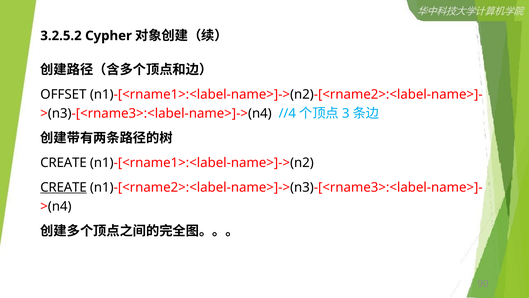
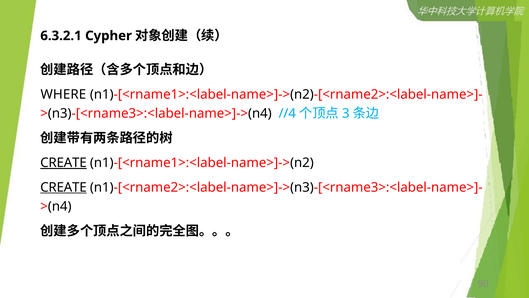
3.2.5.2: 3.2.5.2 -> 6.3.2.1 (61, 36)
OFFSET: OFFSET -> WHERE (63, 94)
CREATE underline: none -> present (63, 163)
